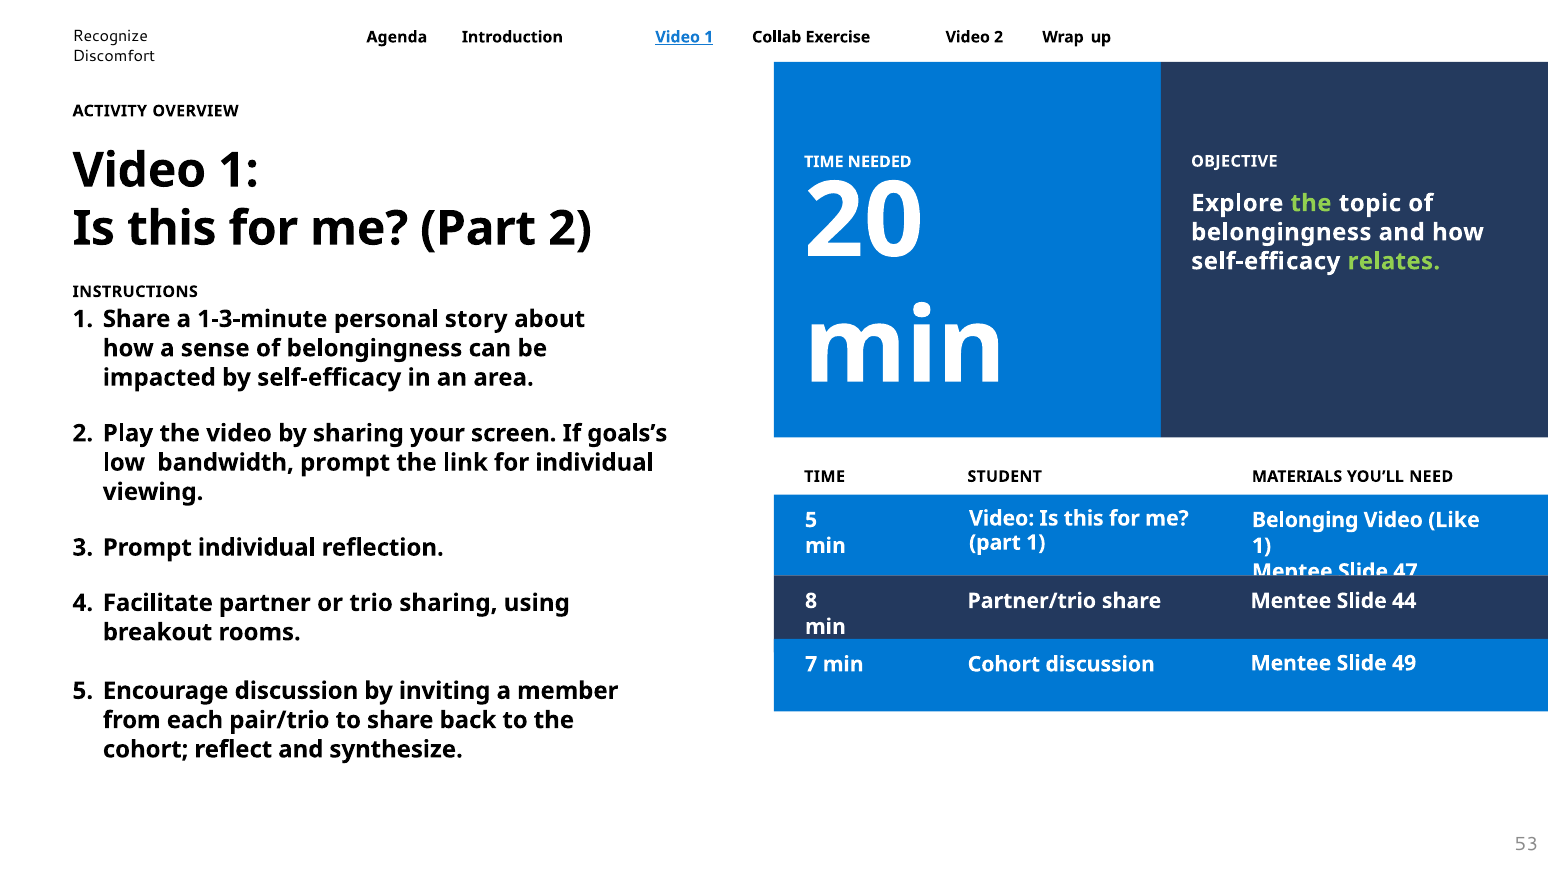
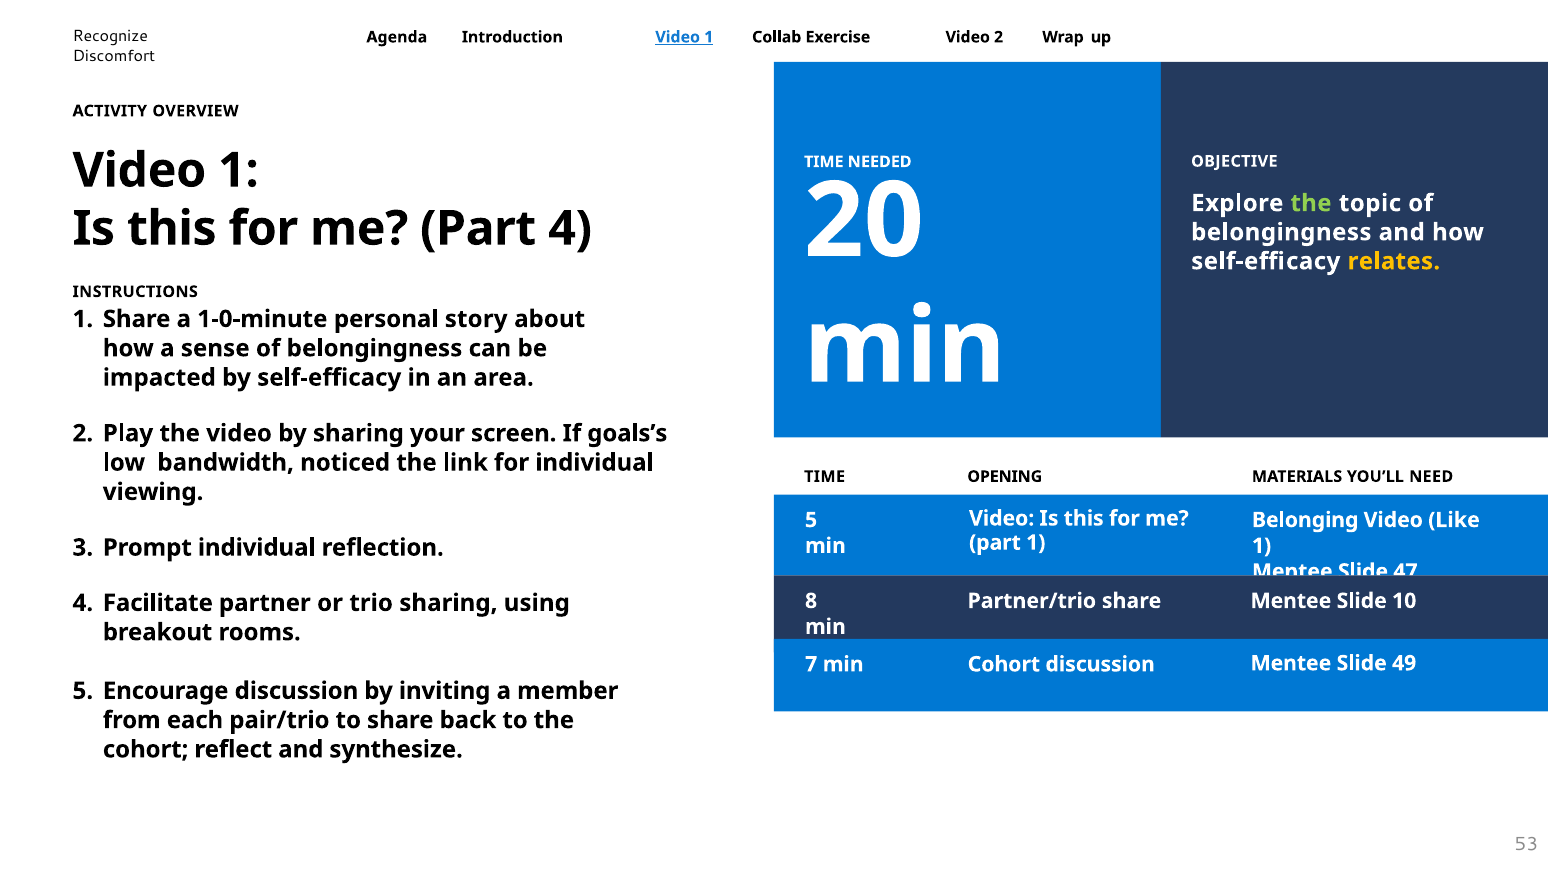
Part 2: 2 -> 4 (570, 229)
relates colour: light green -> yellow (1394, 261)
1-3-minute: 1-3-minute -> 1-0-minute (262, 319)
bandwidth prompt: prompt -> noticed (345, 463)
STUDENT: STUDENT -> OPENING (1005, 476)
44: 44 -> 10 (1404, 601)
